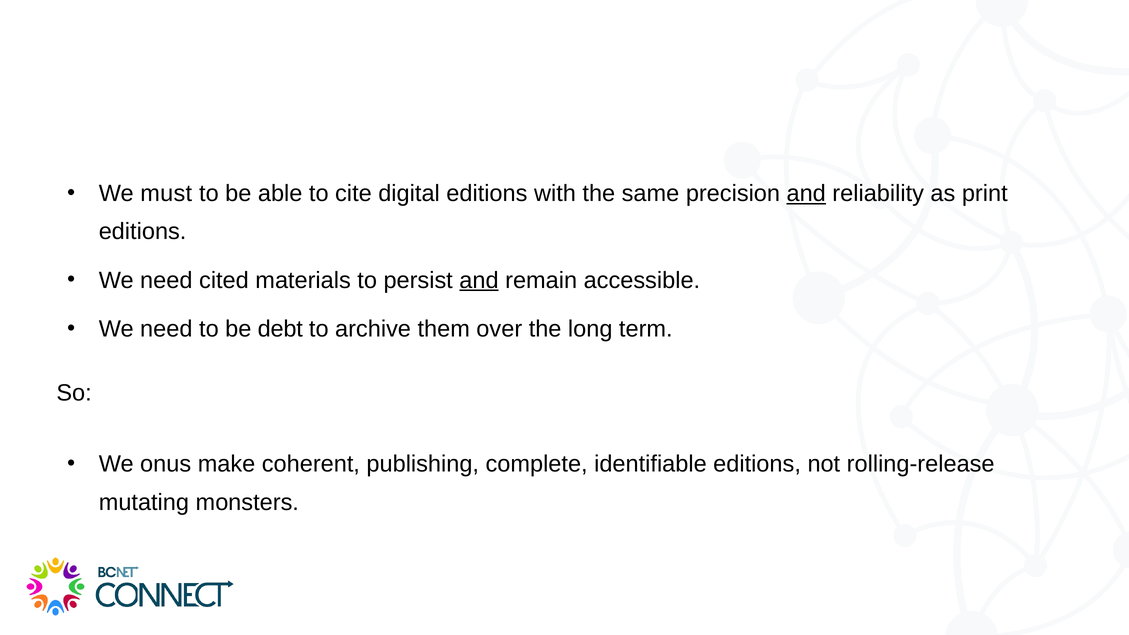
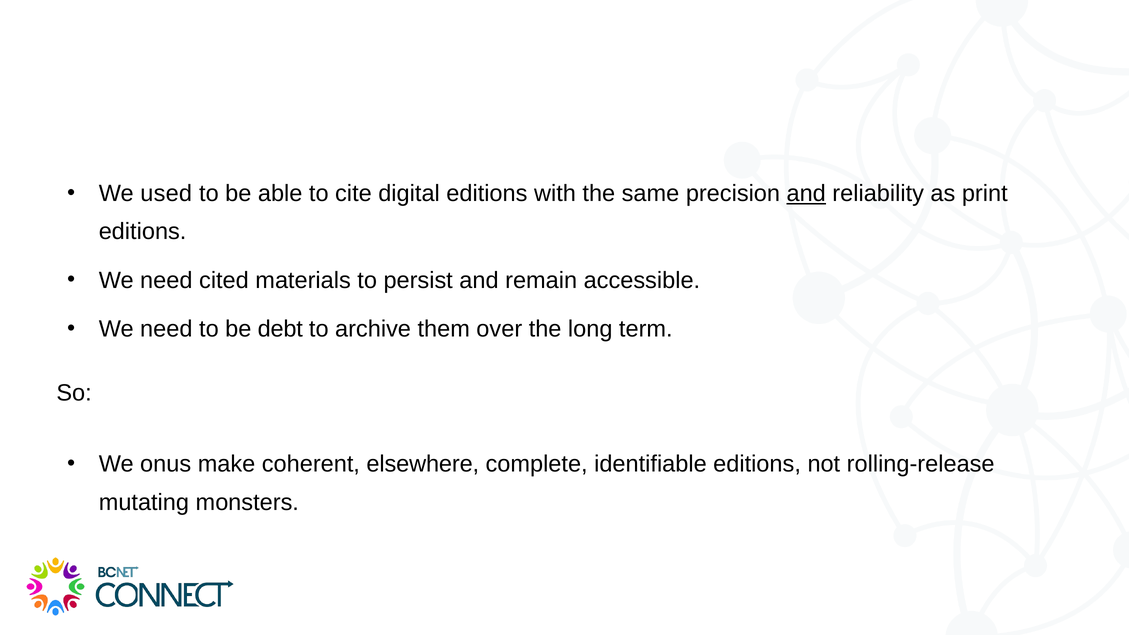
must: must -> used (166, 194)
and underline: present -> none (479, 280)
publishing: publishing -> elsewhere (423, 464)
